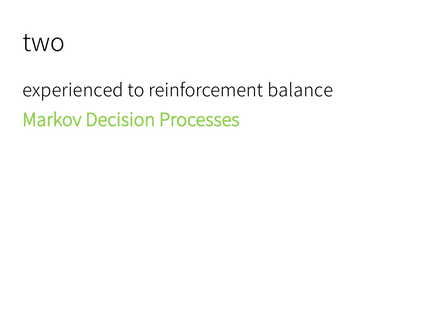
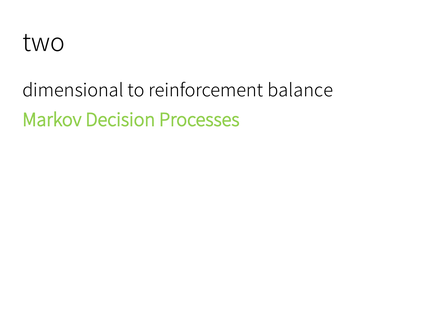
experienced: experienced -> dimensional (73, 91)
